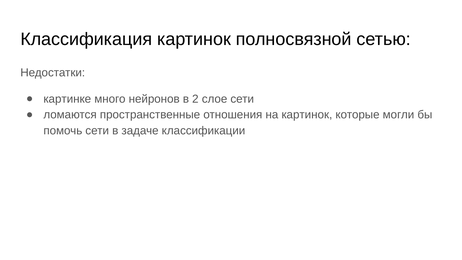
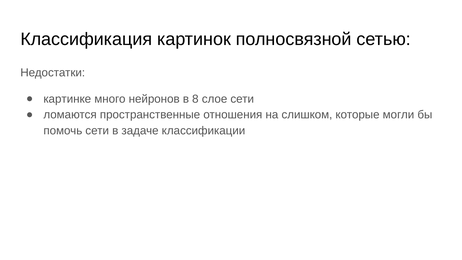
2: 2 -> 8 (195, 99)
на картинок: картинок -> слишком (307, 115)
